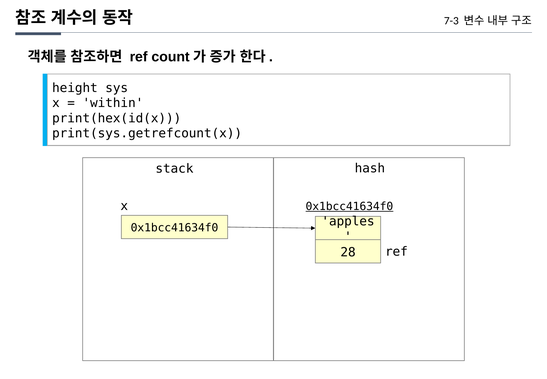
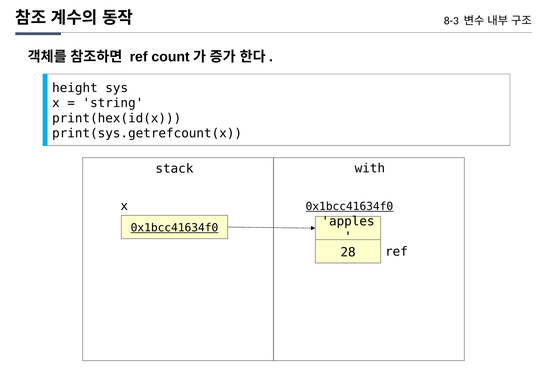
7-3: 7-3 -> 8-3 (451, 21)
within: within -> string (113, 103)
hash: hash -> with (370, 168)
0x1bcc41634f0 underline: none -> present (175, 228)
